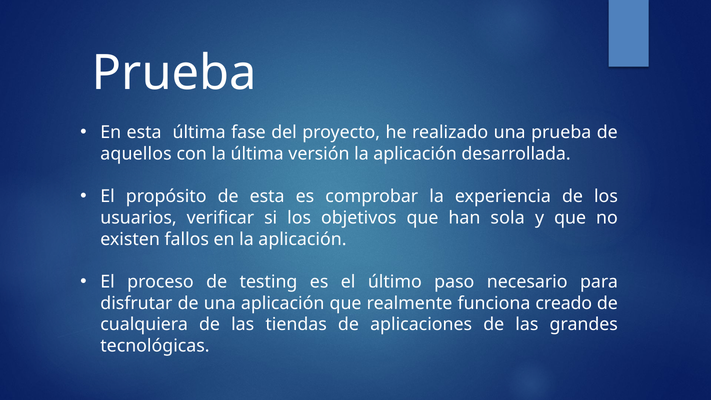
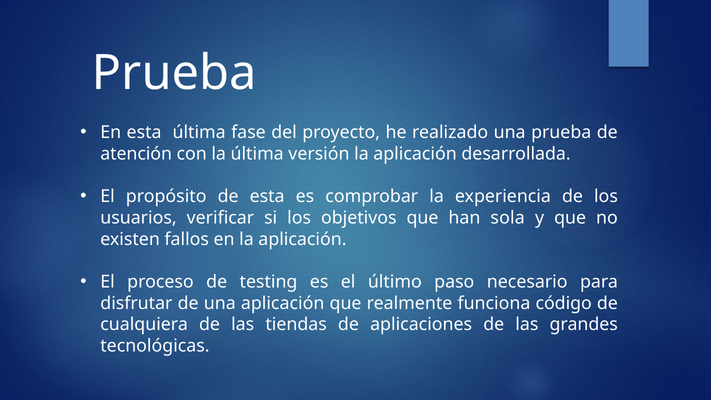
aquellos: aquellos -> atención (136, 154)
creado: creado -> código (564, 303)
